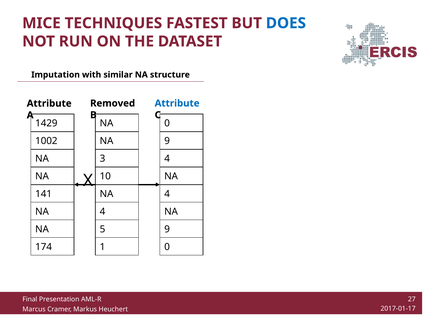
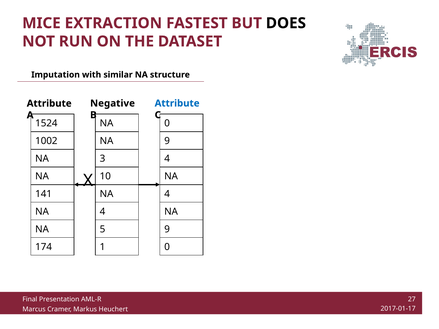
TECHNIQUES: TECHNIQUES -> EXTRACTION (113, 23)
DOES colour: blue -> black (286, 23)
Removed: Removed -> Negative (113, 103)
1429: 1429 -> 1524 (46, 124)
